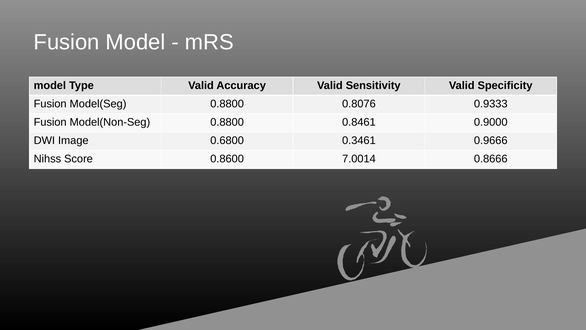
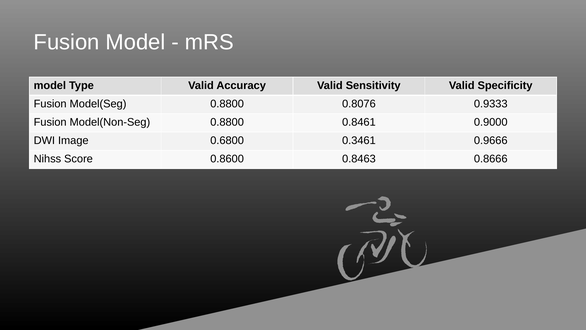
7.0014: 7.0014 -> 0.8463 (359, 159)
